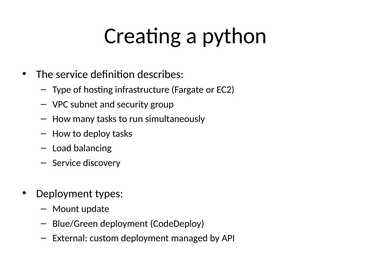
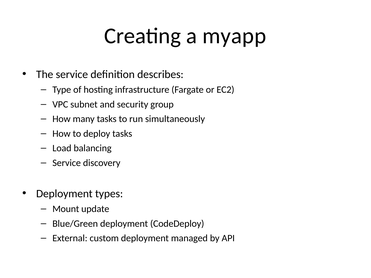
python: python -> myapp (234, 36)
